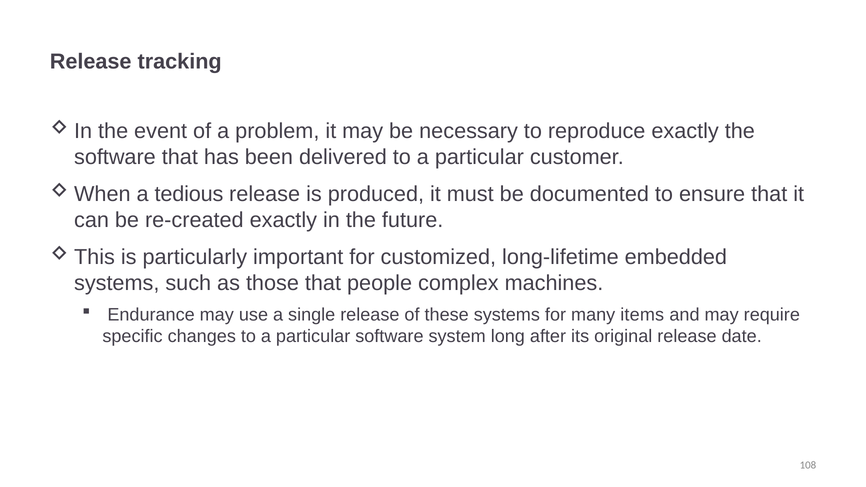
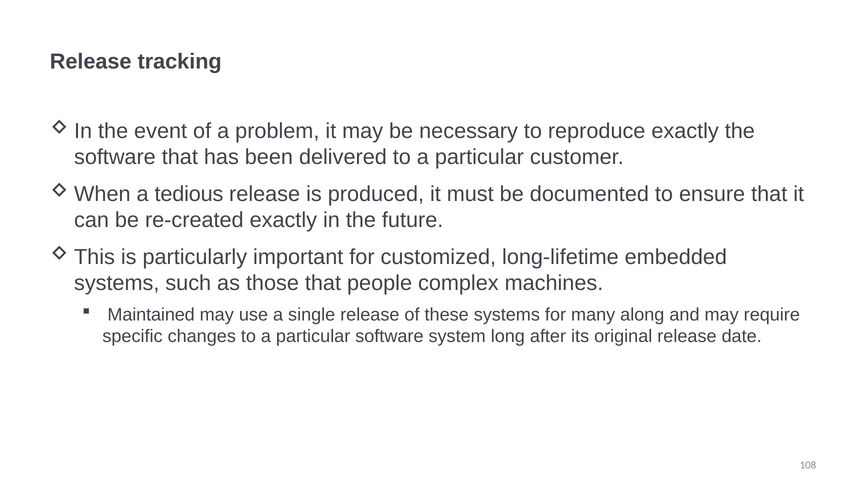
Endurance: Endurance -> Maintained (151, 315)
items: items -> along (642, 315)
